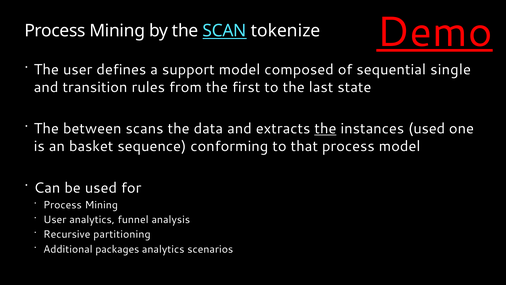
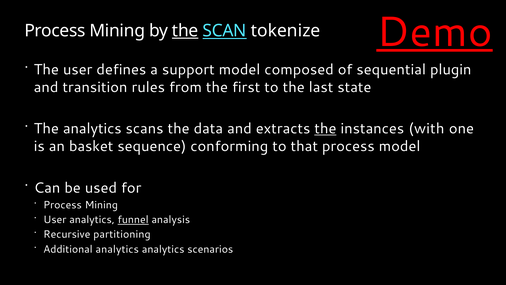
the underline: none -> present (185, 31)
single: single -> plugin (451, 69)
The between: between -> analytics (92, 129)
instances used: used -> with (426, 129)
funnel underline: none -> present (133, 219)
Additional packages: packages -> analytics (117, 249)
